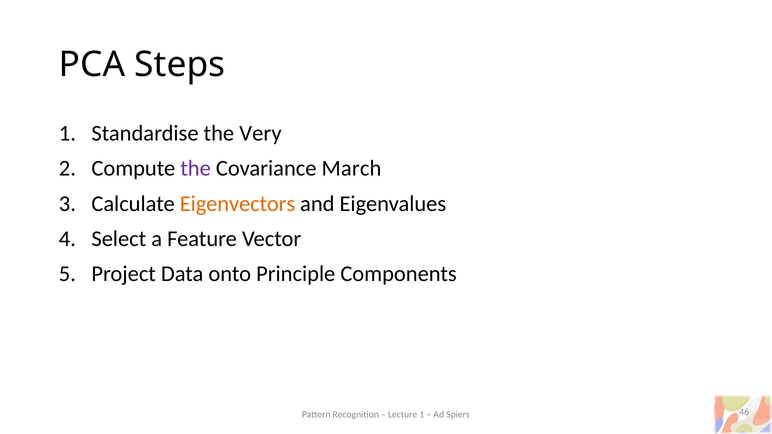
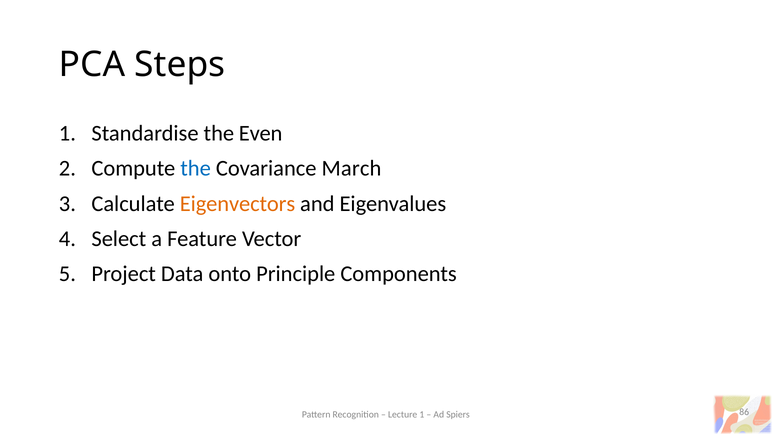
Very: Very -> Even (261, 134)
the colour: purple -> blue (196, 169)
46: 46 -> 86 (744, 412)
